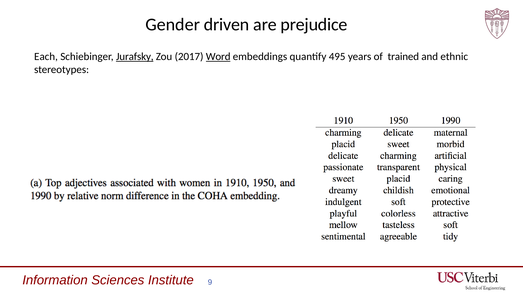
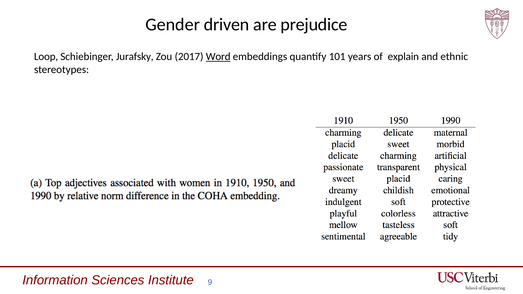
Each: Each -> Loop (46, 57)
Jurafsky underline: present -> none (135, 57)
495: 495 -> 101 (337, 57)
trained: trained -> explain (403, 57)
